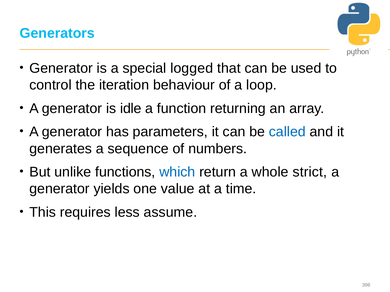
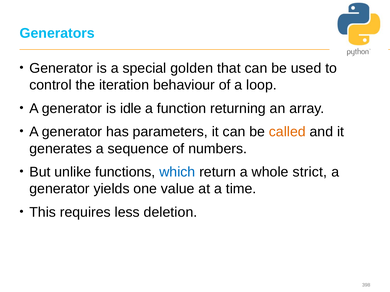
logged: logged -> golden (192, 68)
called colour: blue -> orange (287, 132)
assume: assume -> deletion (170, 213)
